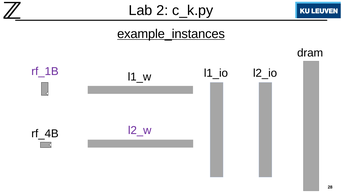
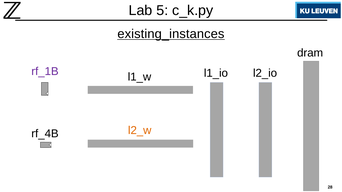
2: 2 -> 5 (162, 11)
example_instances: example_instances -> existing_instances (171, 34)
l2_w colour: purple -> orange (140, 131)
